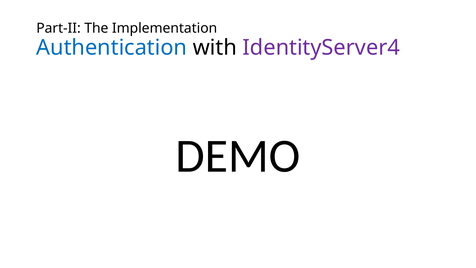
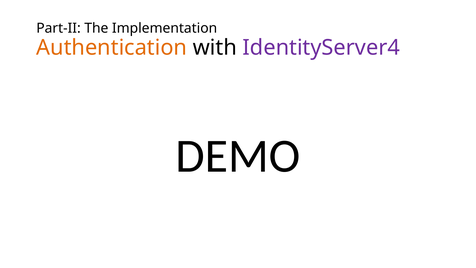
Authentication colour: blue -> orange (112, 47)
